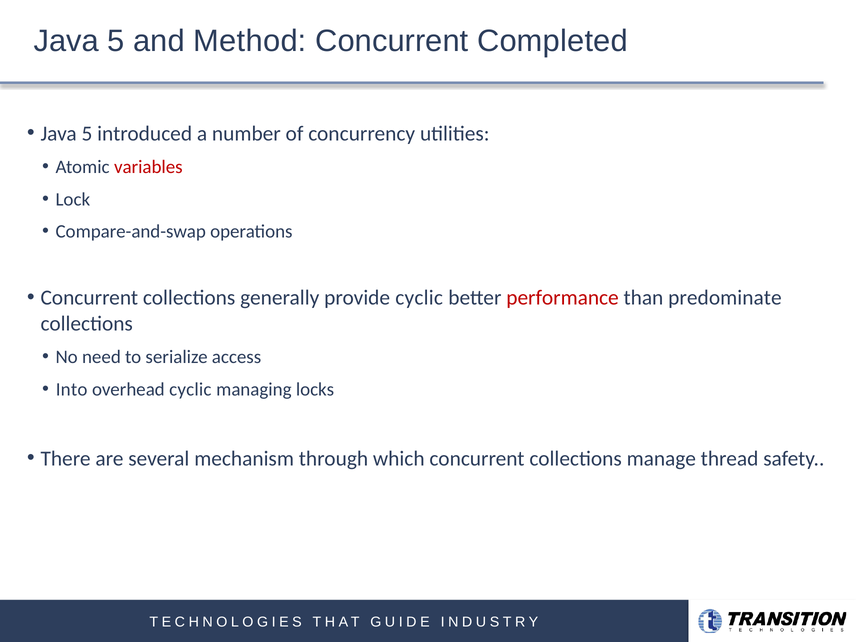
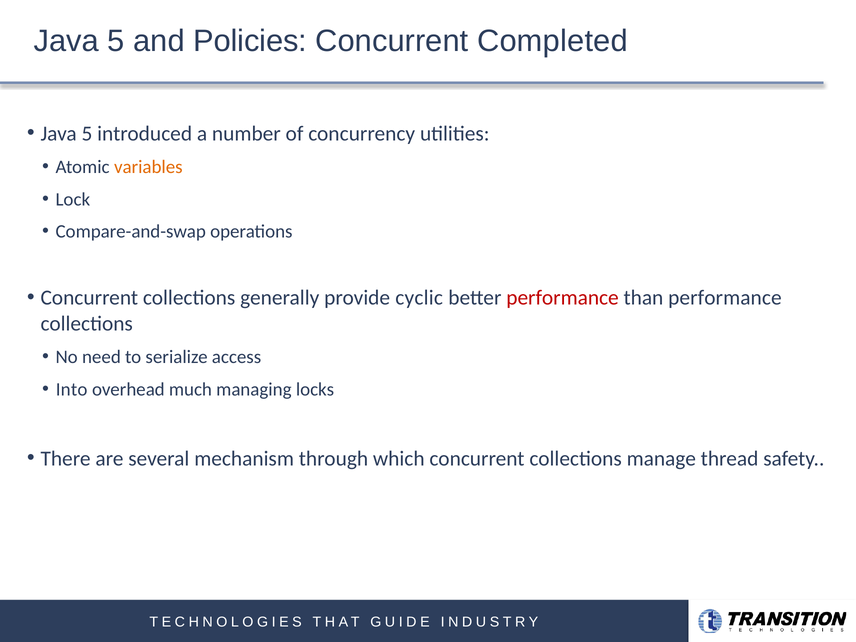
Method: Method -> Policies (250, 41)
variables colour: red -> orange (148, 167)
than predominate: predominate -> performance (725, 298)
overhead cyclic: cyclic -> much (190, 389)
